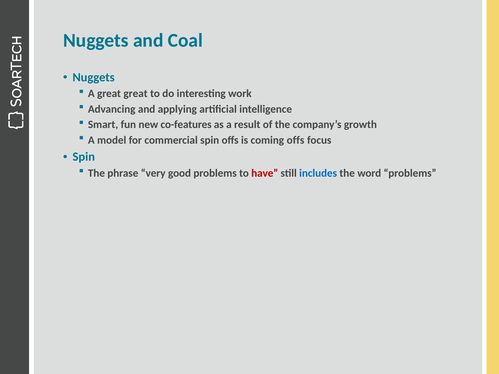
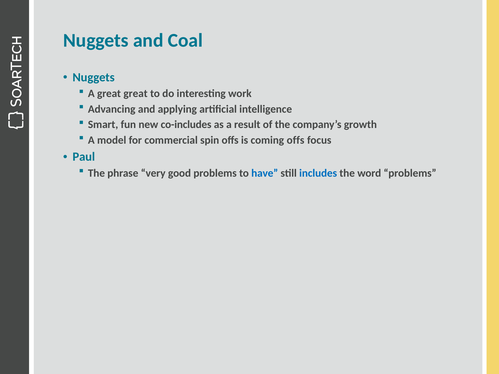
co-features: co-features -> co-includes (186, 125)
Spin: Spin -> Paul (84, 157)
have colour: red -> blue (265, 173)
